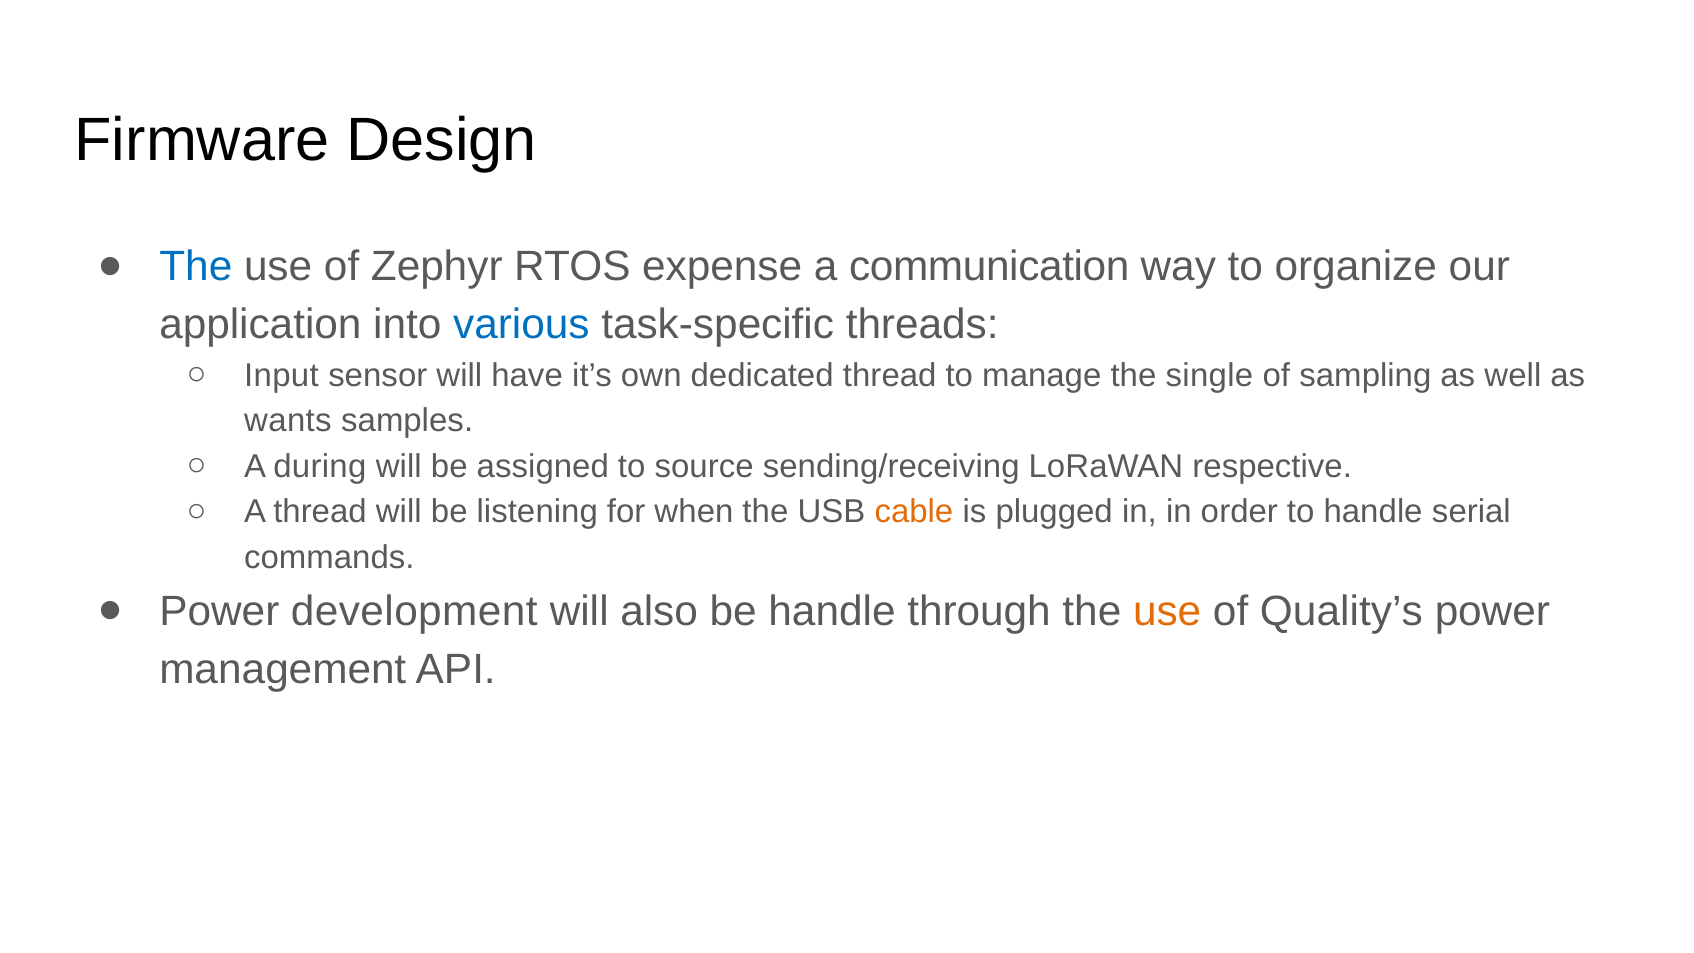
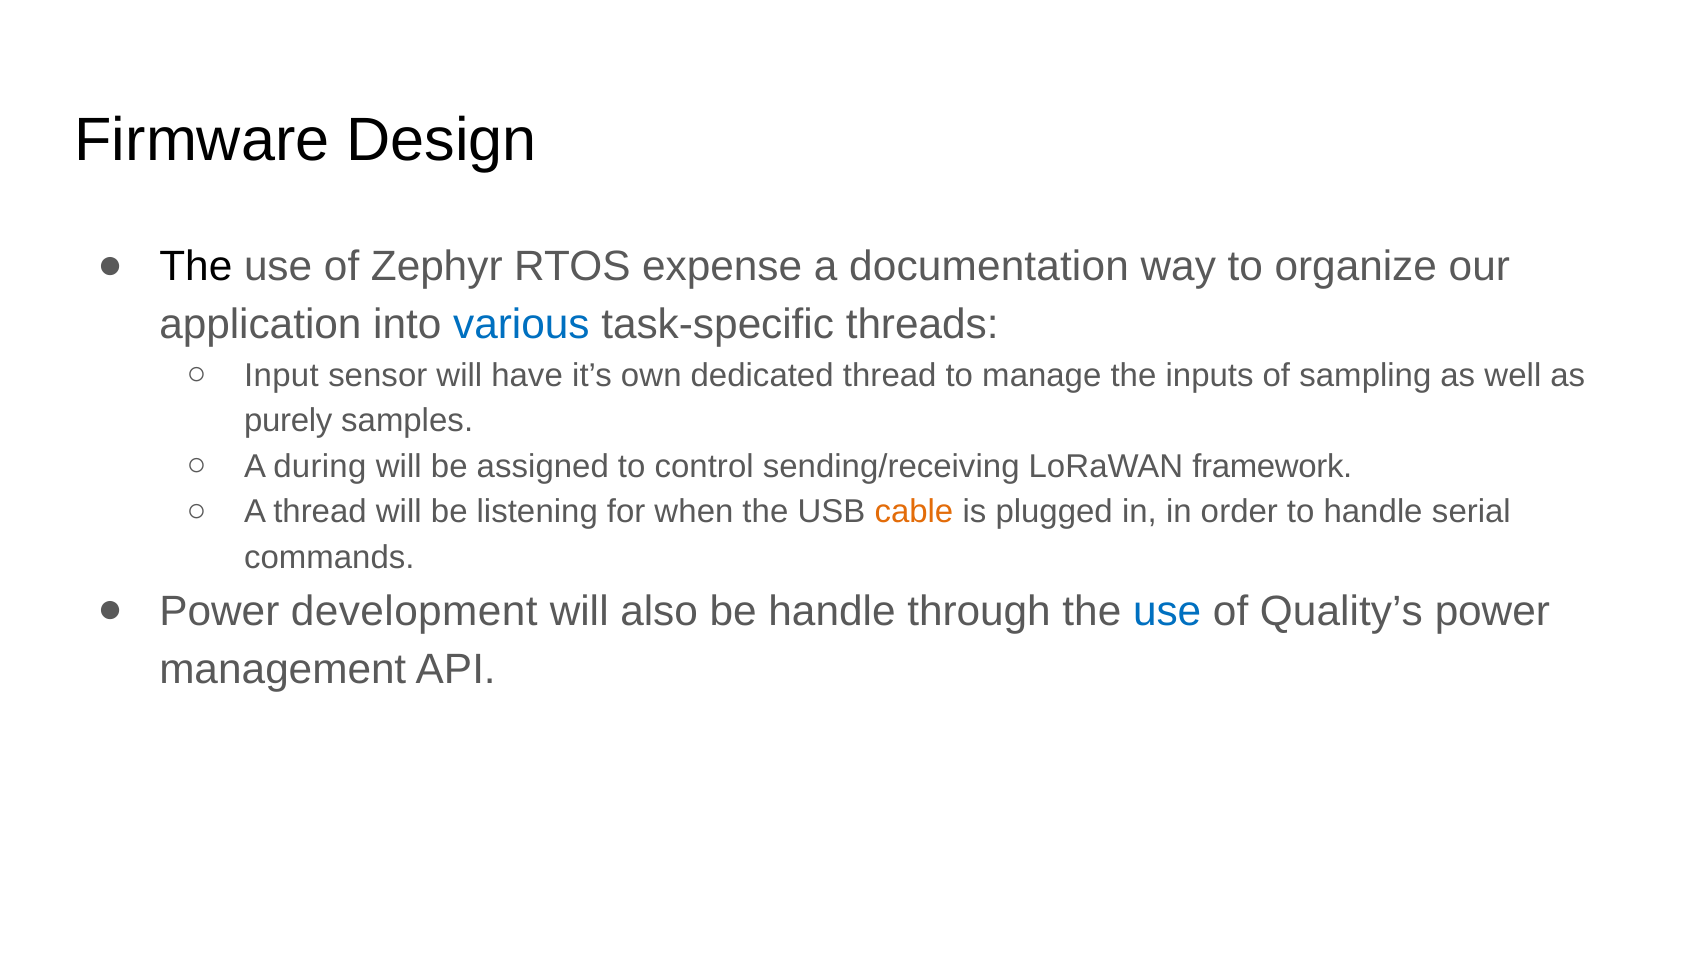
The colour: blue -> black (196, 266)
communication: communication -> documentation (989, 266)
single: single -> inputs (1210, 375)
wants: wants -> purely (288, 421)
source: source -> control (704, 466)
respective: respective -> framework (1272, 466)
use colour: orange -> blue (1167, 611)
